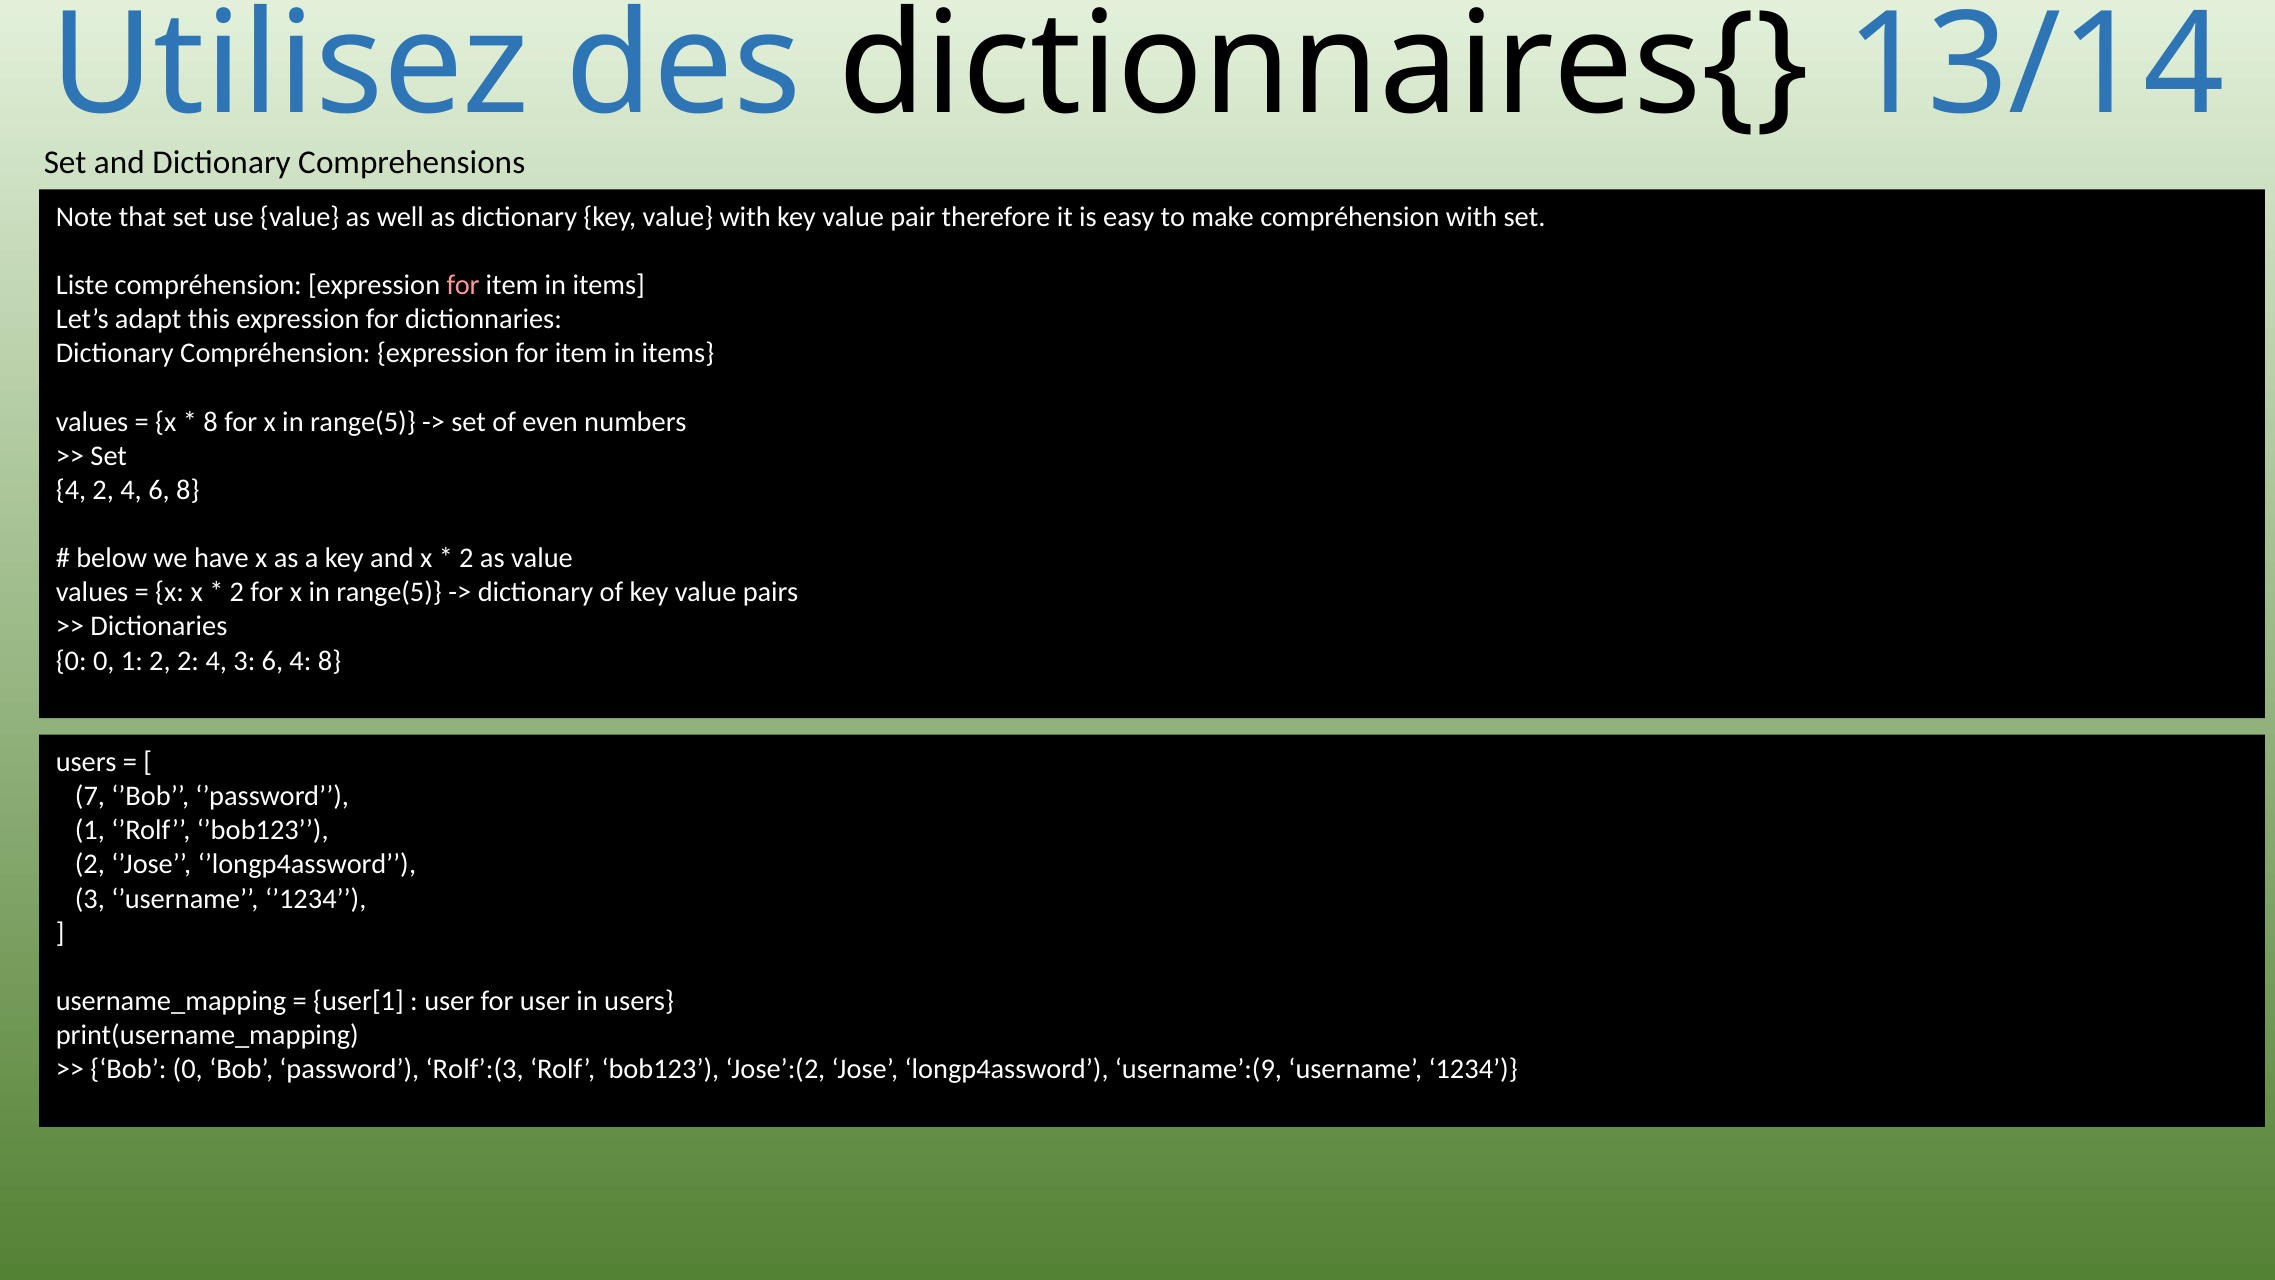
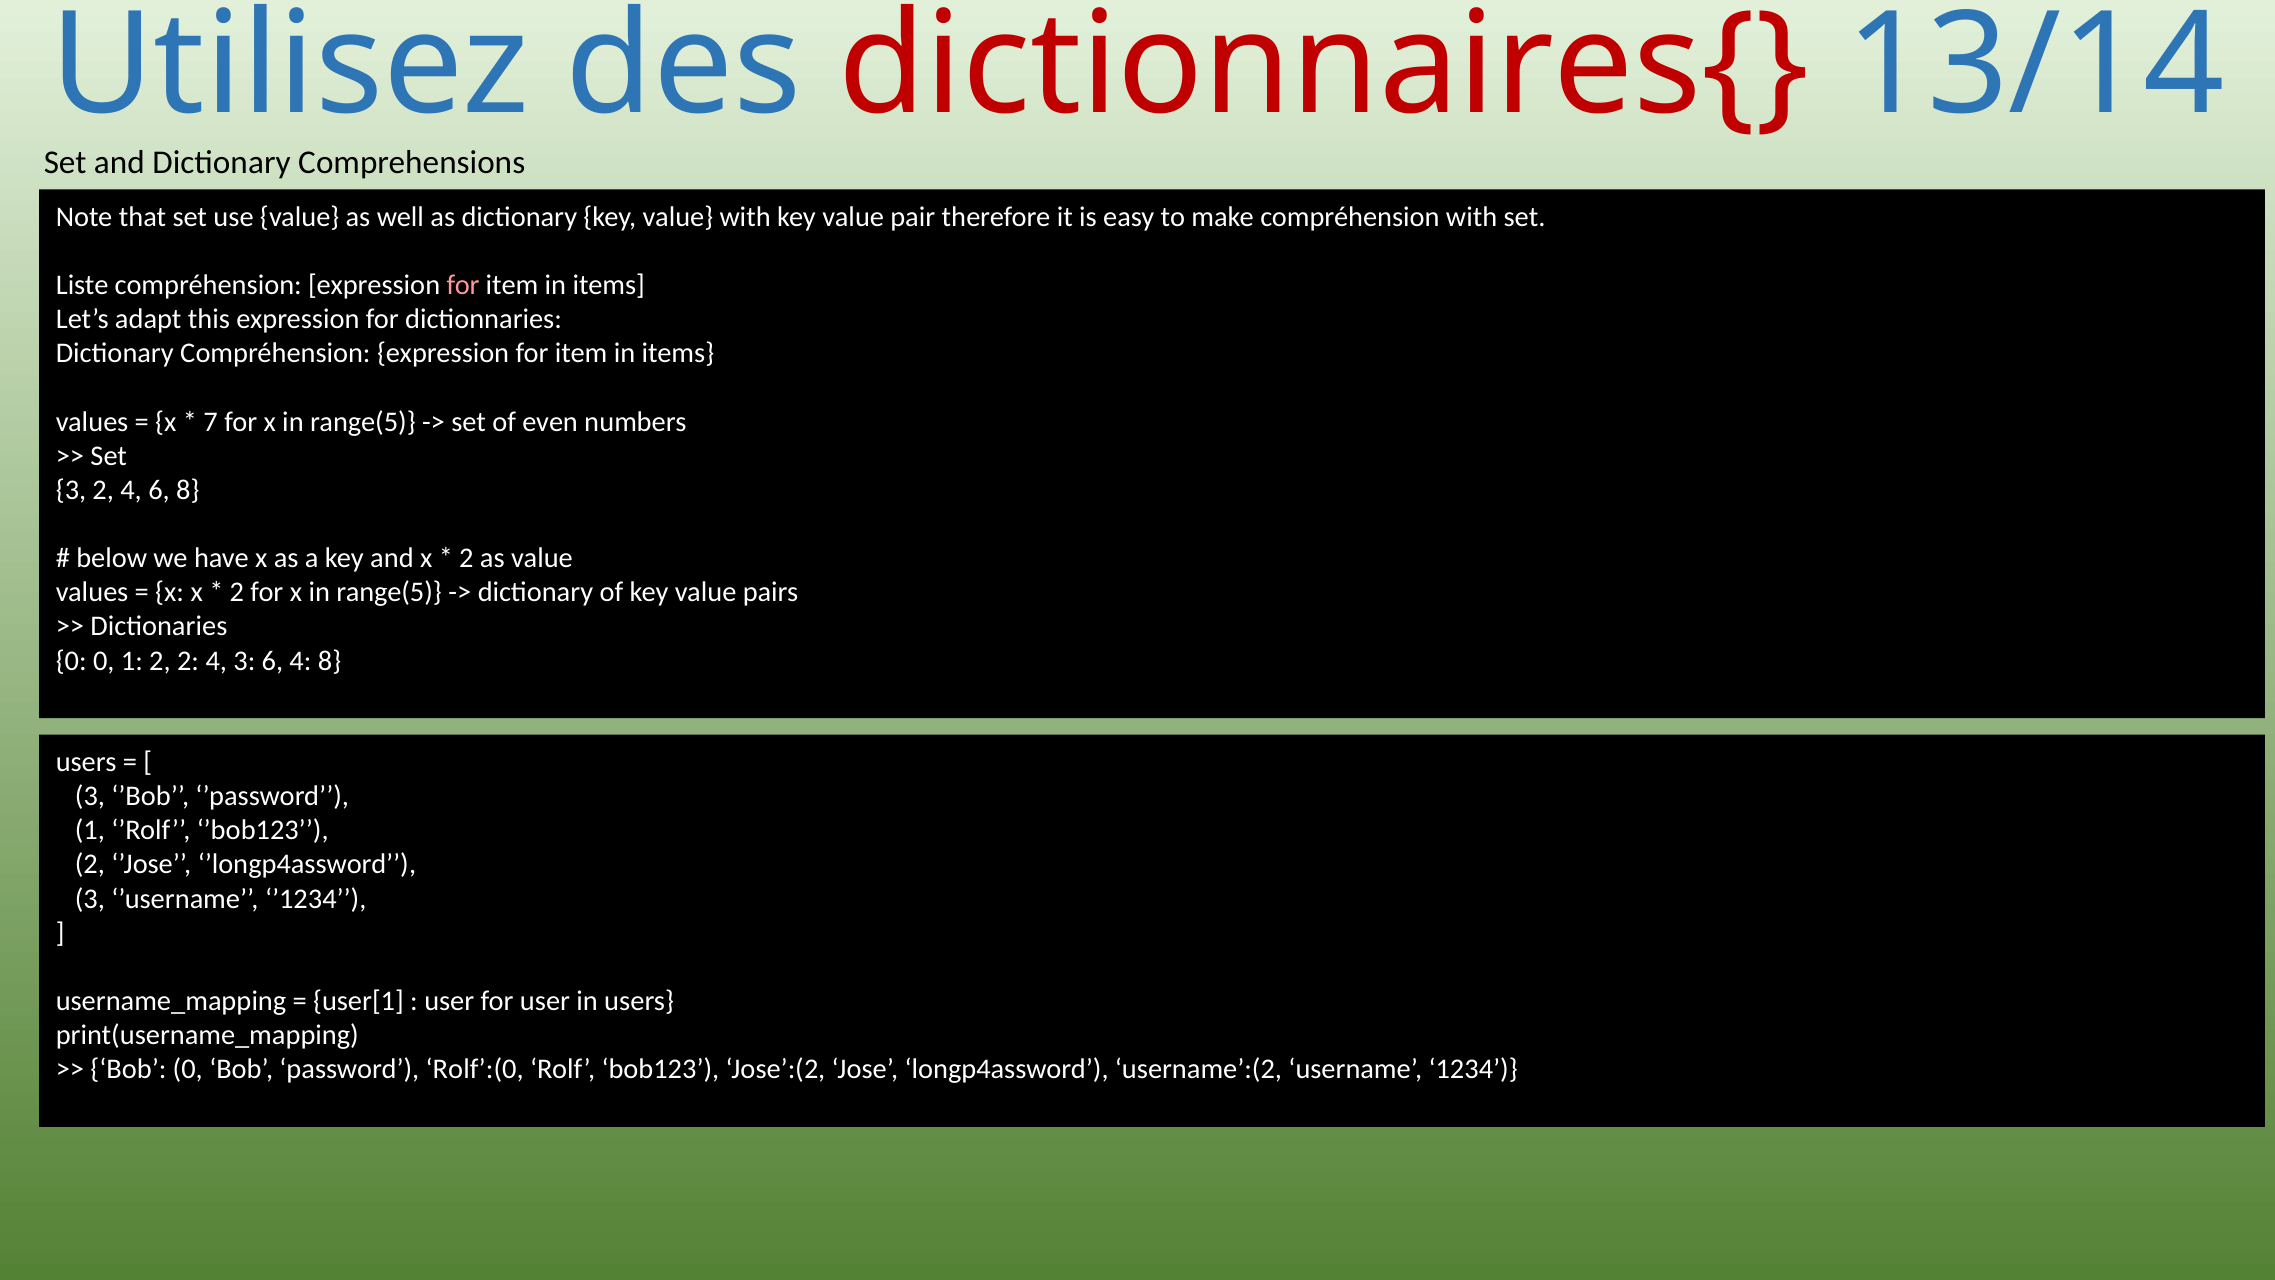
dictionnaires{ colour: black -> red (1324, 65)
8: 8 -> 7 (211, 422)
4: 4 -> 3 (71, 490)
7: 7 -> 3 (90, 796)
Rolf’:(3: Rolf’:(3 -> Rolf’:(0 (475, 1069)
username’:(9: username’:(9 -> username’:(2 (1198, 1069)
